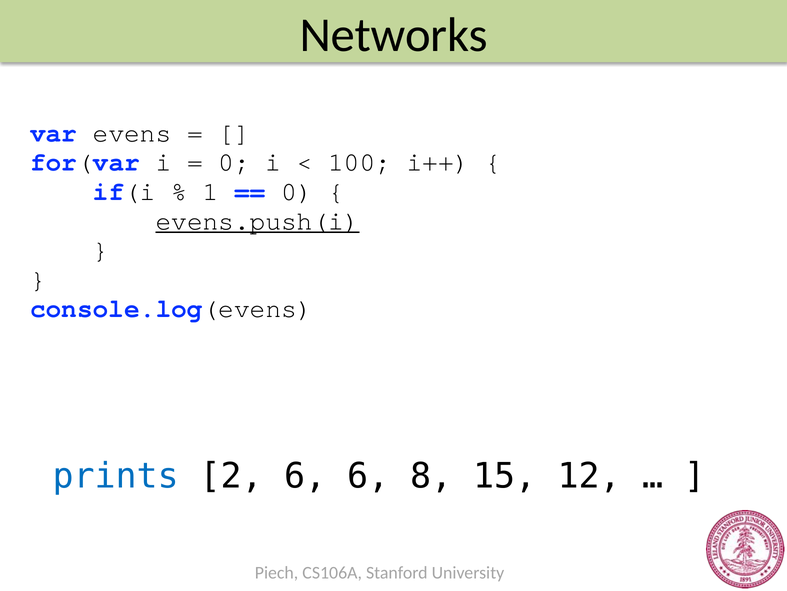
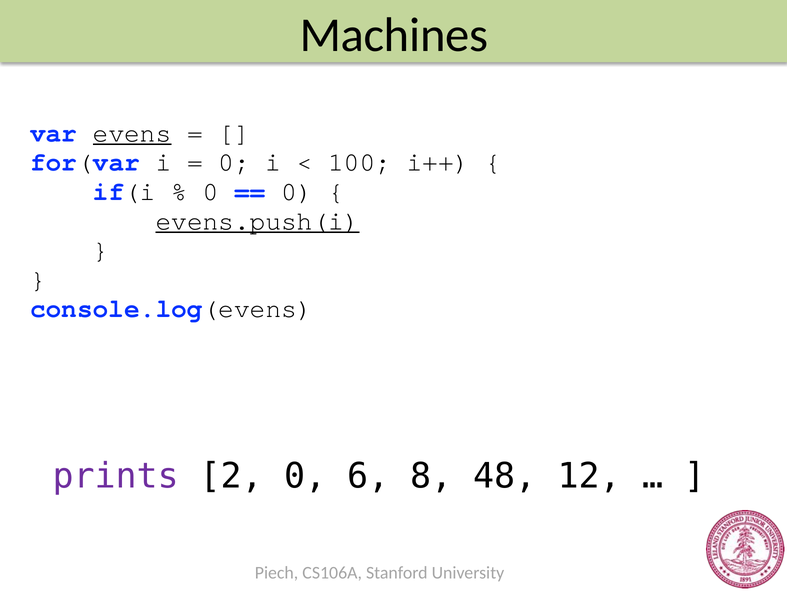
Networks: Networks -> Machines (394, 35)
evens underline: none -> present (132, 133)
1: 1 -> 0 (211, 191)
prints colour: blue -> purple (116, 475)
2 6: 6 -> 0 (305, 475)
15: 15 -> 48 (505, 475)
